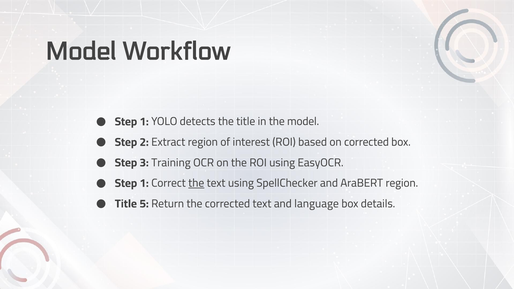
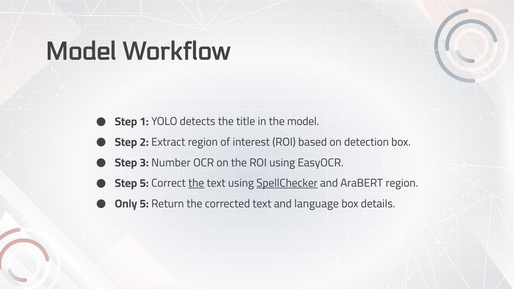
on corrected: corrected -> detection (367, 142)
Training: Training -> Number (171, 163)
1: 1 -> 5 (144, 183)
SpellChecker underline: none -> present (287, 183)
Title: Title -> Only (126, 204)
